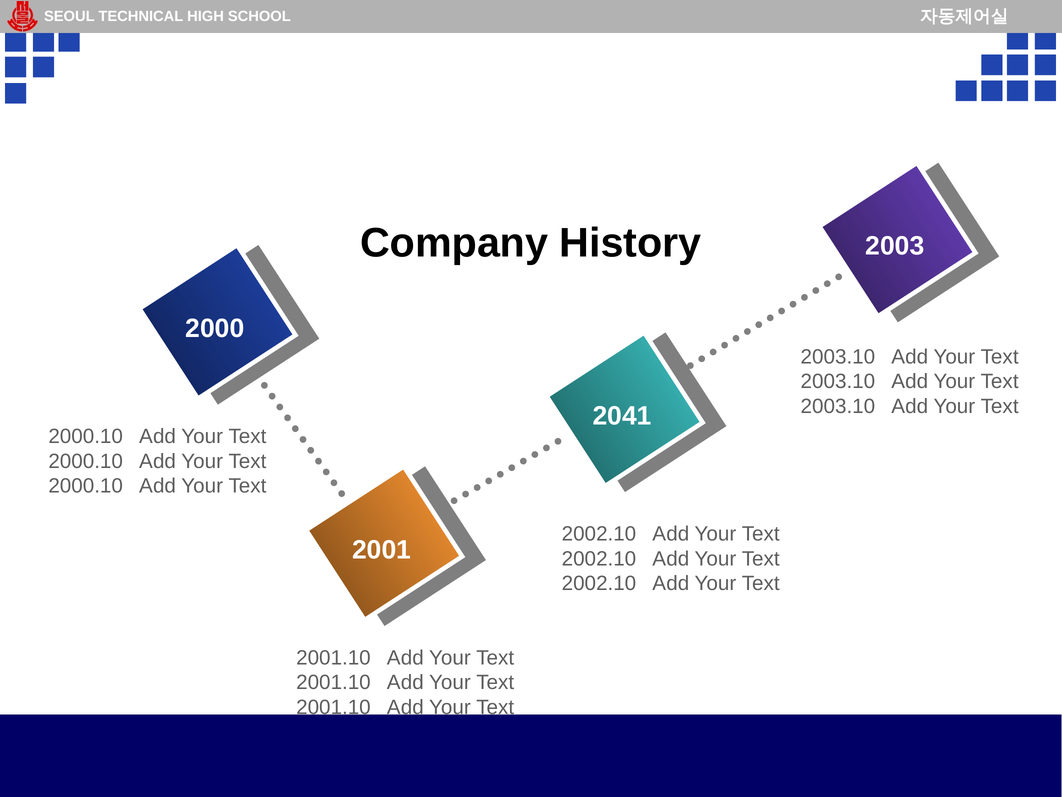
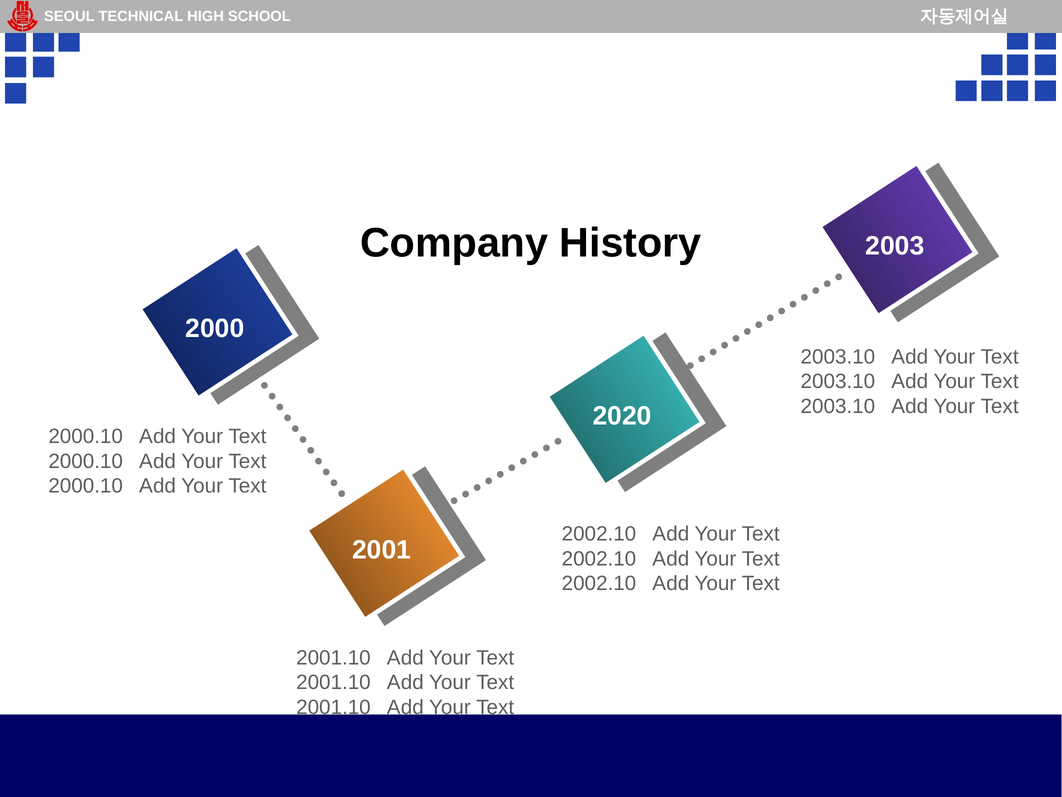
2041: 2041 -> 2020 (622, 416)
